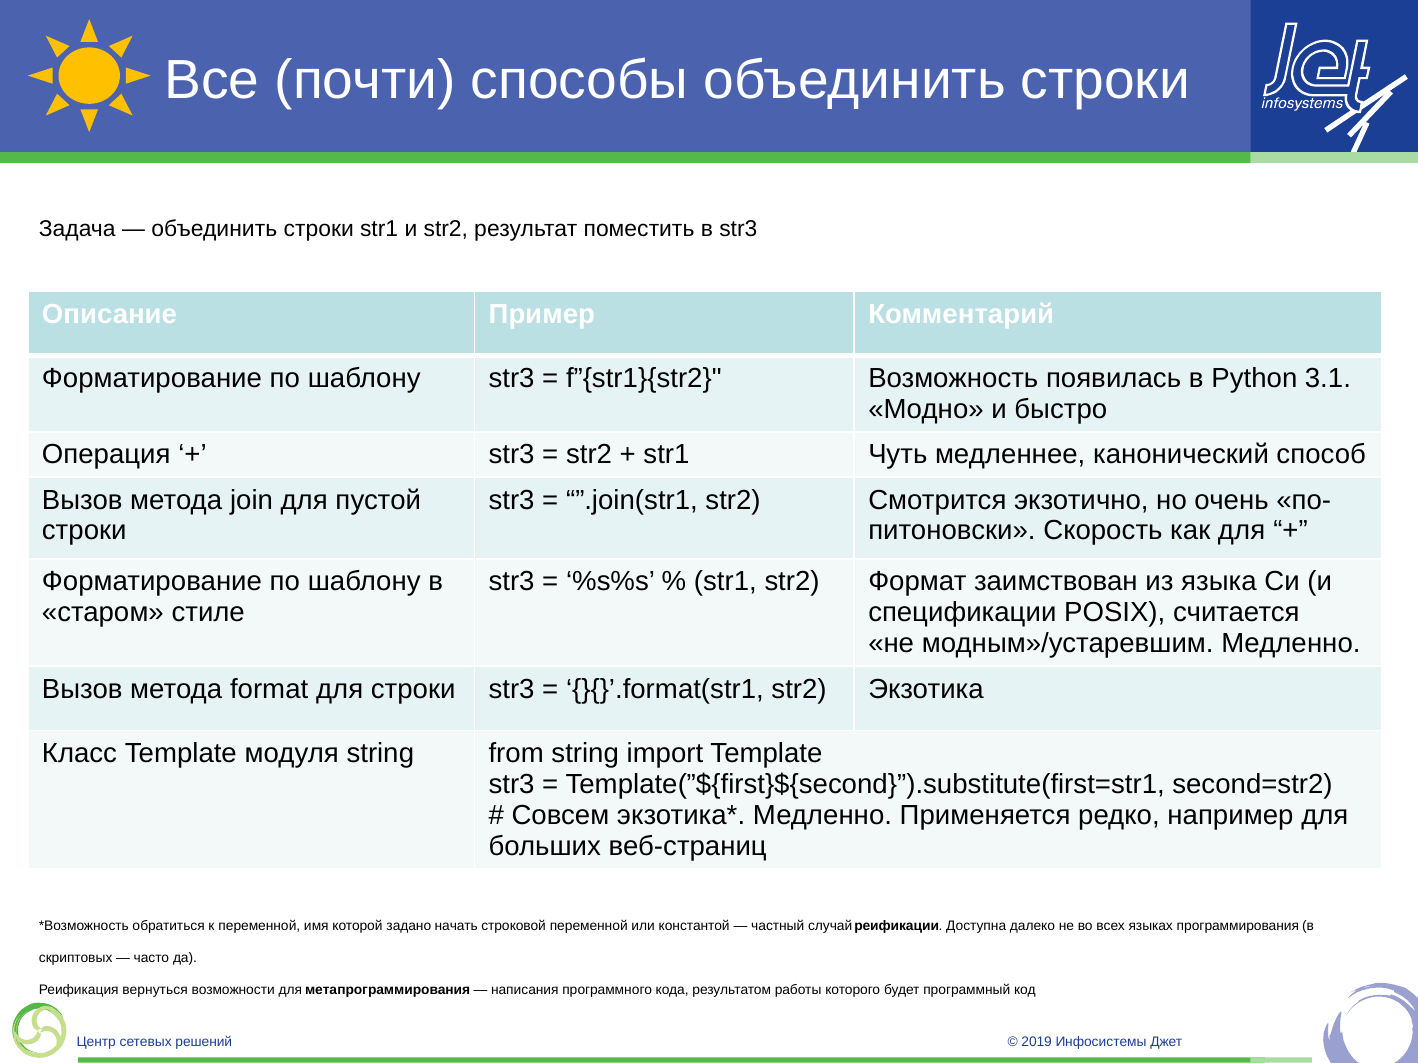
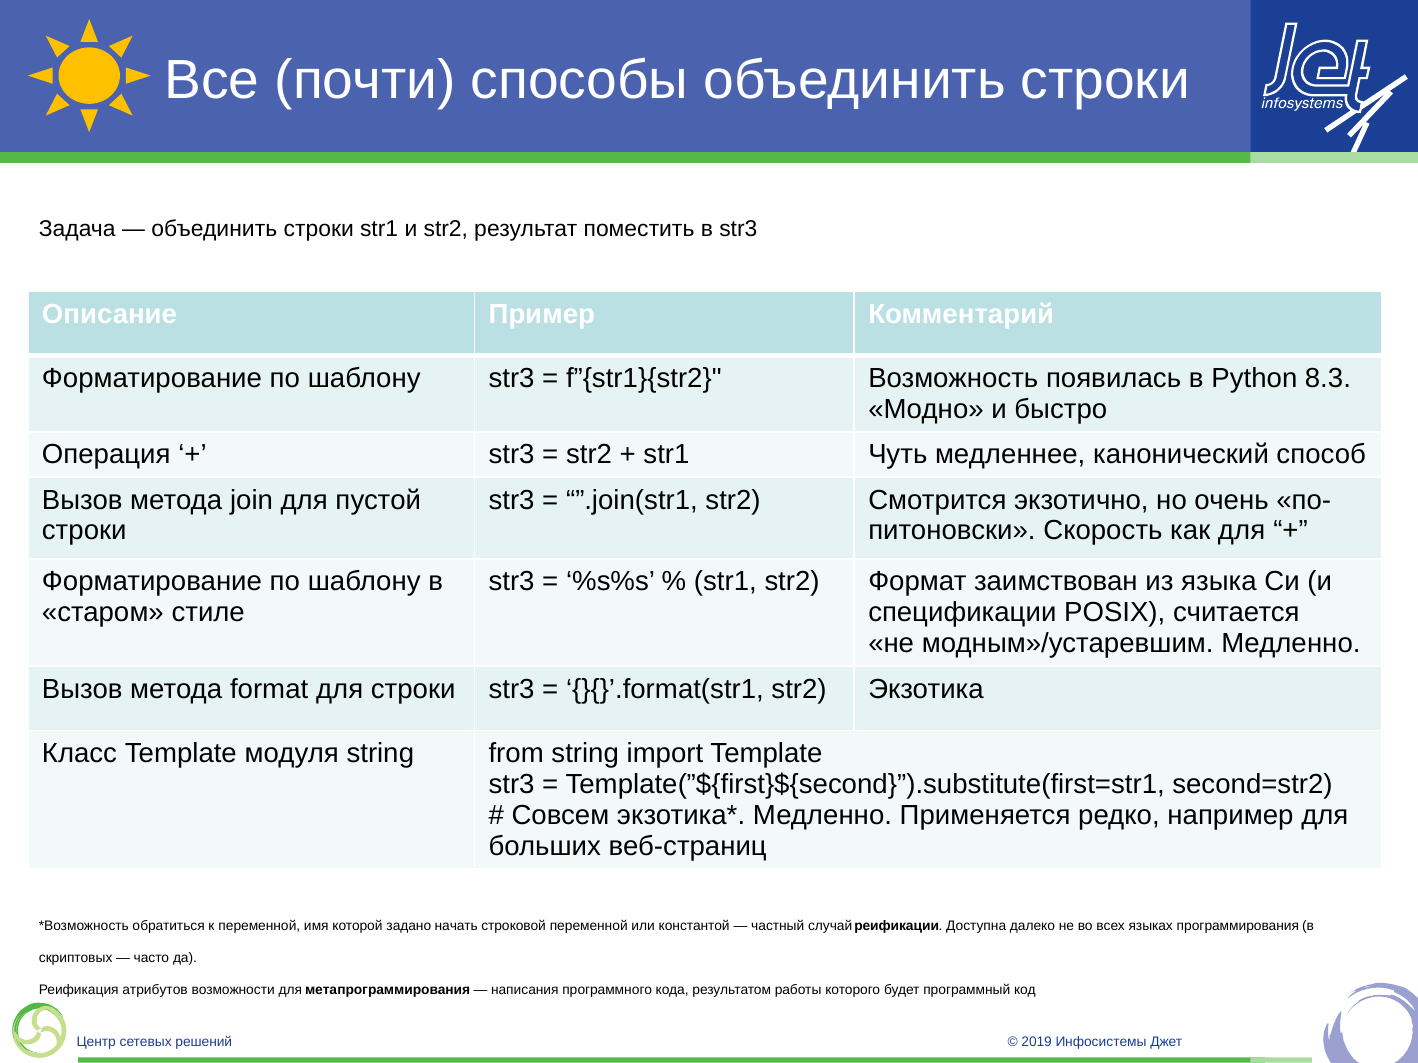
3.1: 3.1 -> 8.3 (1328, 379)
вернуться: вернуться -> атрибутов (155, 990)
